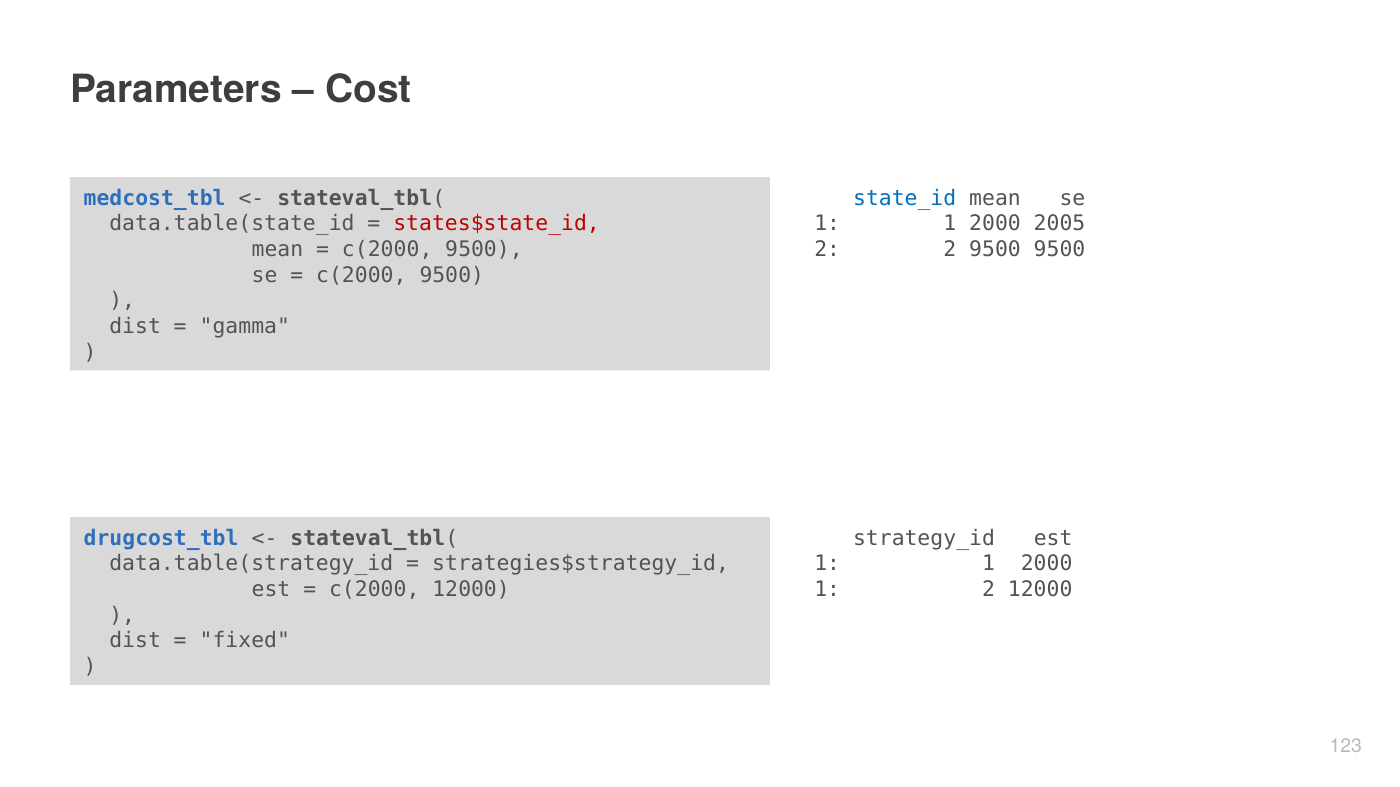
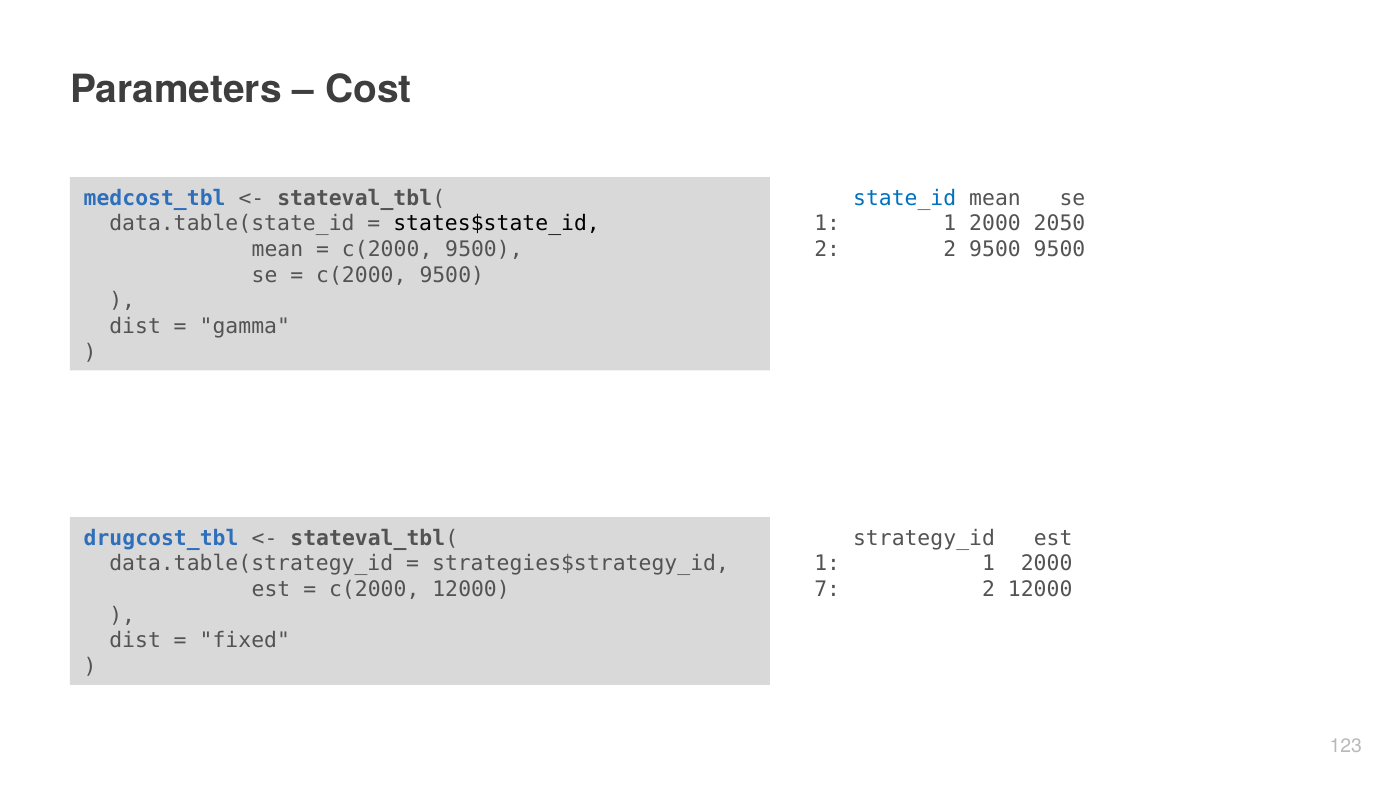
states$state_id colour: red -> black (497, 224)
2005: 2005 -> 2050 (1060, 224)
1: 1 -> 7 (827, 590)
